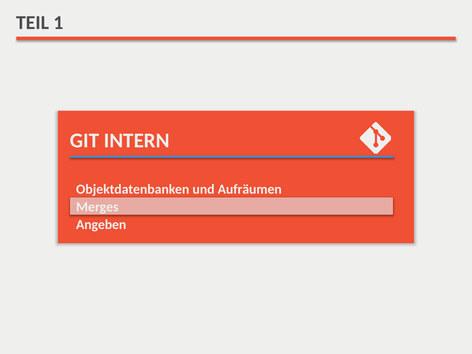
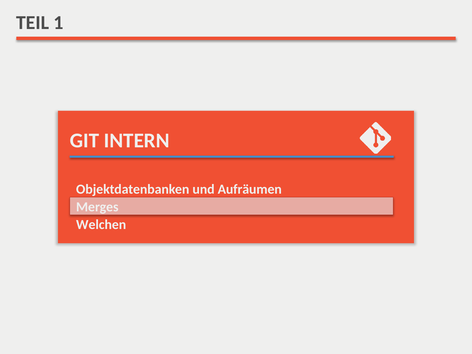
Angeben: Angeben -> Welchen (101, 225)
